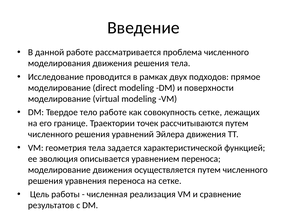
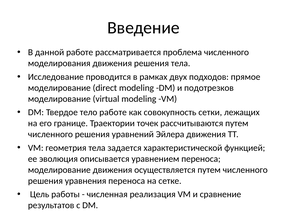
поверхности: поверхности -> подотрезков (209, 88)
совокупность сетке: сетке -> сетки (210, 112)
